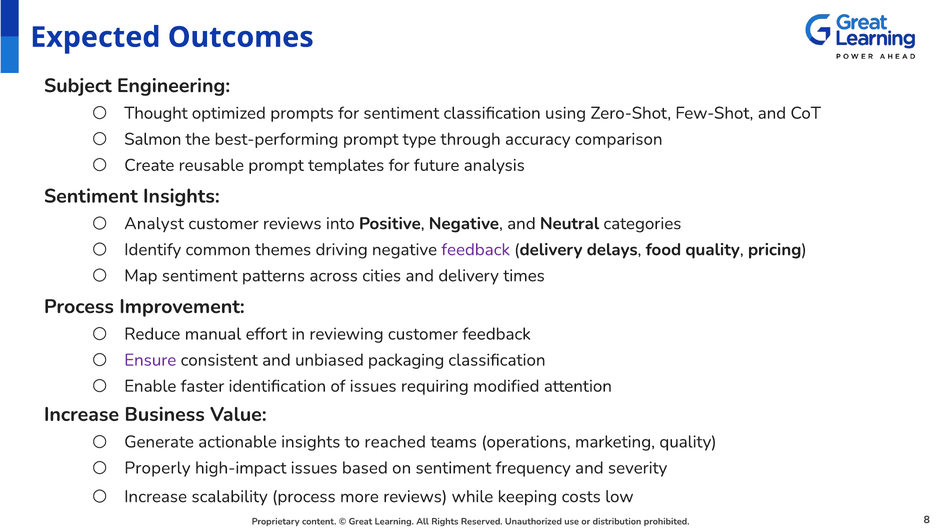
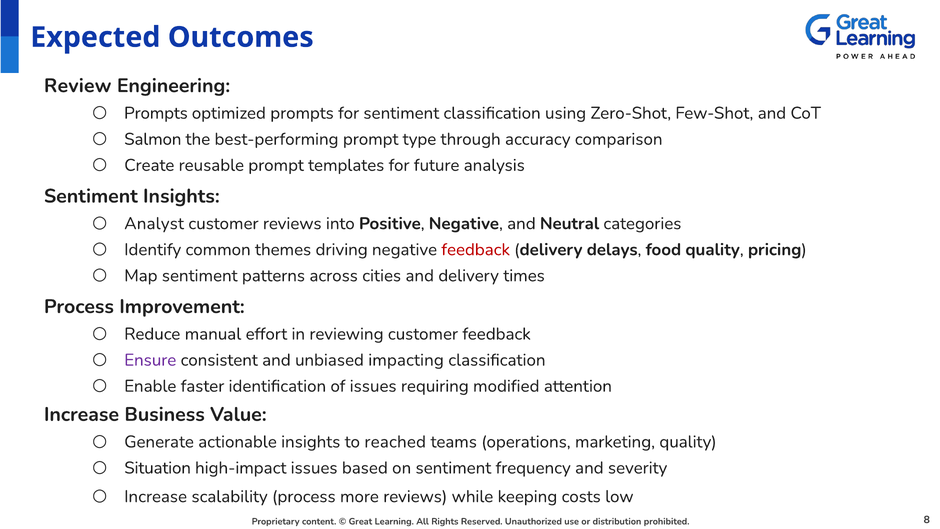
Subject: Subject -> Review (78, 86)
Thought: Thought -> Prompts (156, 113)
feedback colour: purple -> red (476, 249)
packaging: packaging -> impacting (406, 360)
Properly: Properly -> Situation (158, 468)
